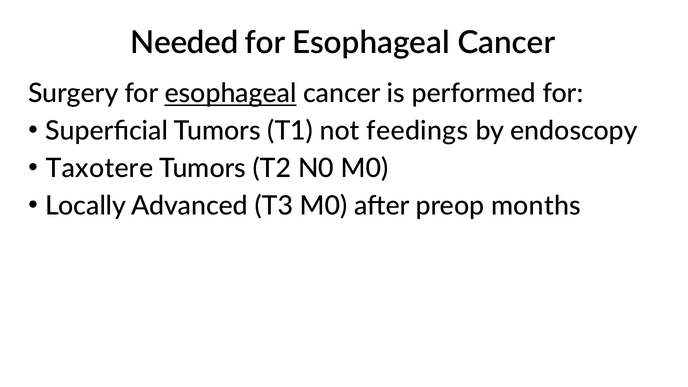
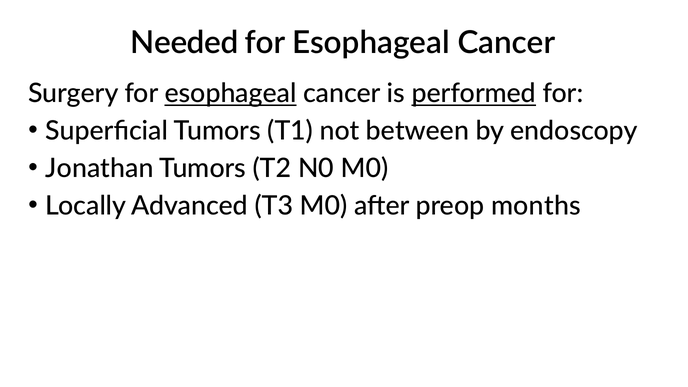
performed underline: none -> present (474, 94)
feedings: feedings -> between (417, 131)
Taxotere: Taxotere -> Jonathan (99, 169)
